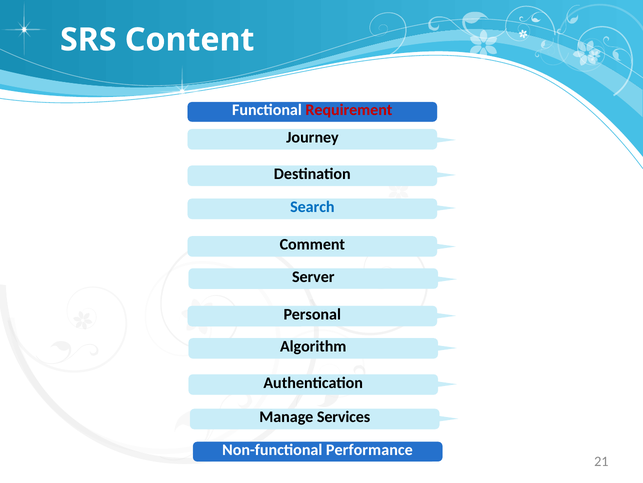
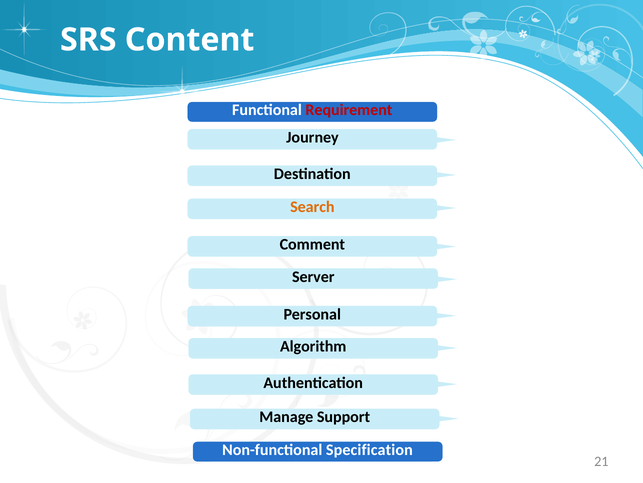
Search colour: blue -> orange (312, 207)
Services: Services -> Support (344, 417)
Performance: Performance -> Specification (369, 449)
